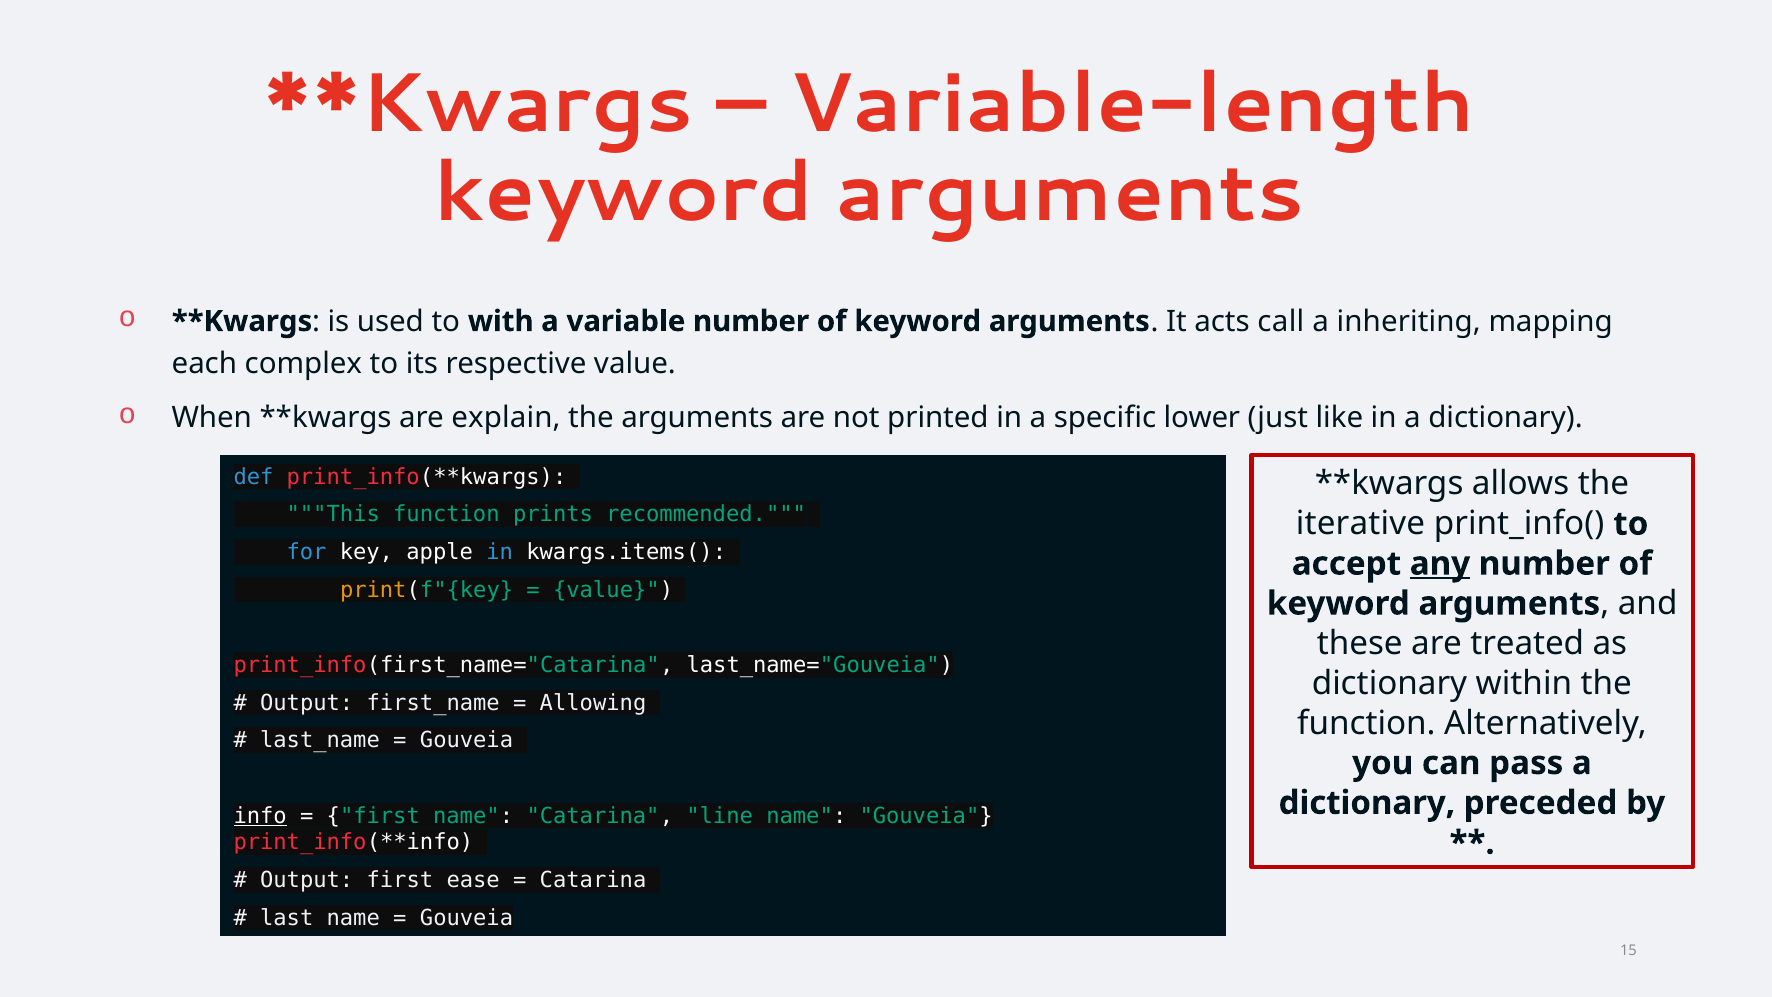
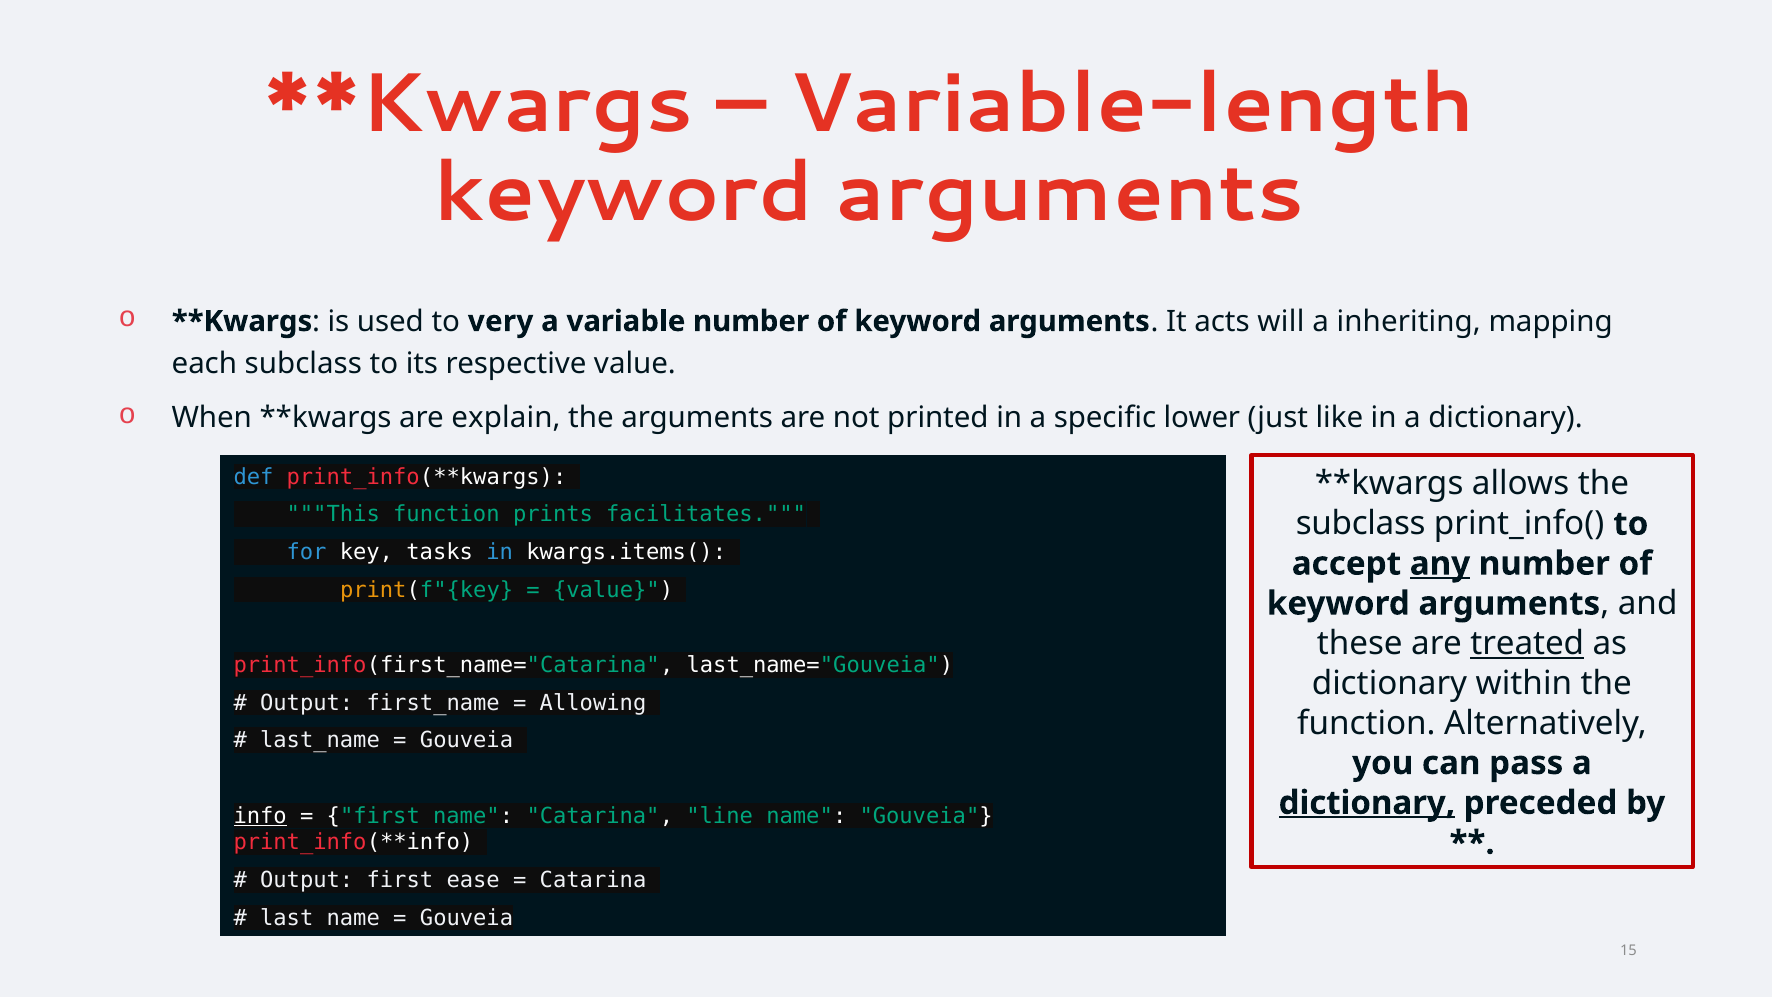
with: with -> very (501, 321)
call: call -> will (1281, 321)
each complex: complex -> subclass (303, 364)
recommended: recommended -> facilitates (706, 514)
iterative: iterative -> subclass (1361, 524)
apple: apple -> tasks (440, 552)
treated underline: none -> present (1527, 643)
dictionary underline: none -> present (1367, 803)
